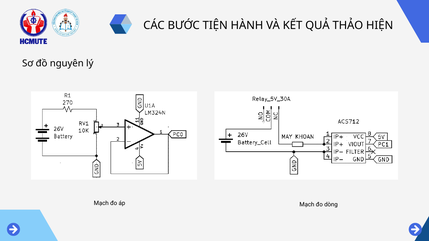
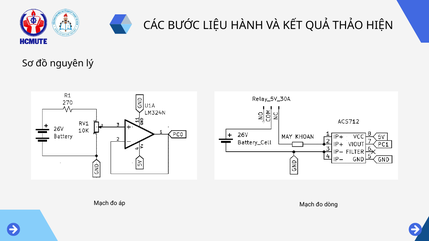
TIỆN: TIỆN -> LIỆU (215, 26)
